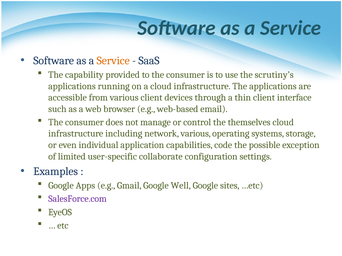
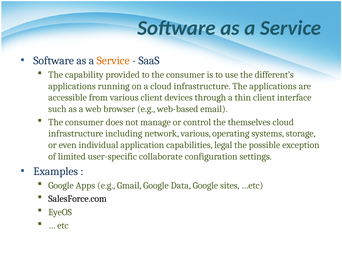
scrutiny’s: scrutiny’s -> different’s (274, 75)
code: code -> legal (223, 145)
Well: Well -> Data (181, 186)
SalesForce.com colour: purple -> black (78, 199)
